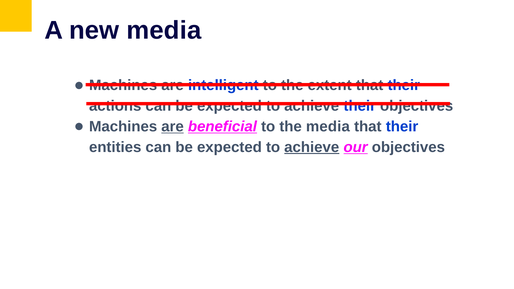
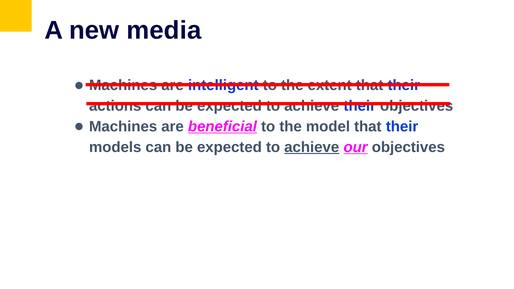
are underline: present -> none (173, 127)
the media: media -> model (328, 127)
entities: entities -> models (115, 147)
